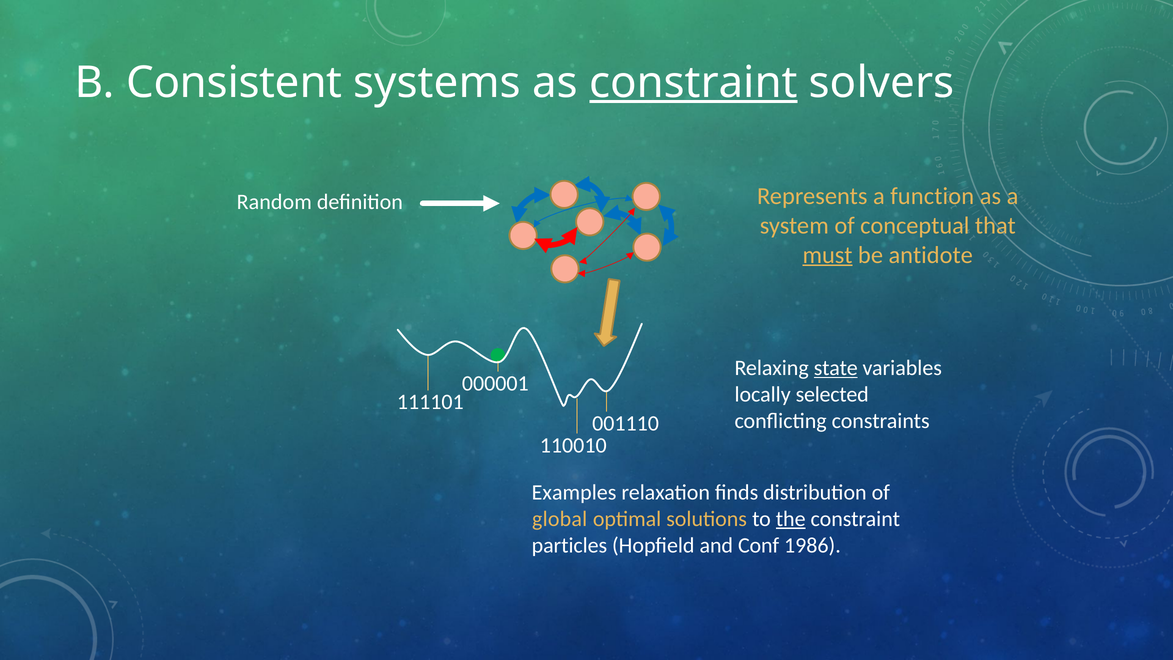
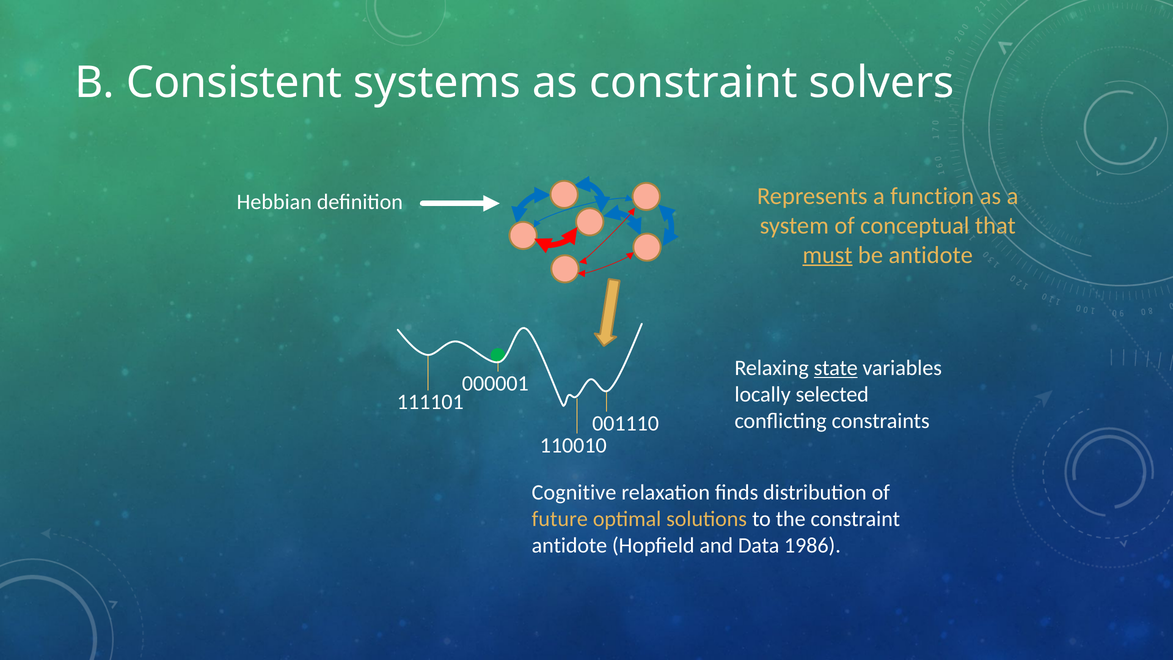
constraint underline: present -> none (693, 83)
Random: Random -> Hebbian (274, 202)
Examples: Examples -> Cognitive (574, 492)
global: global -> future (560, 519)
the underline: present -> none (791, 519)
particles: particles -> antidote (569, 545)
Conf: Conf -> Data (759, 545)
